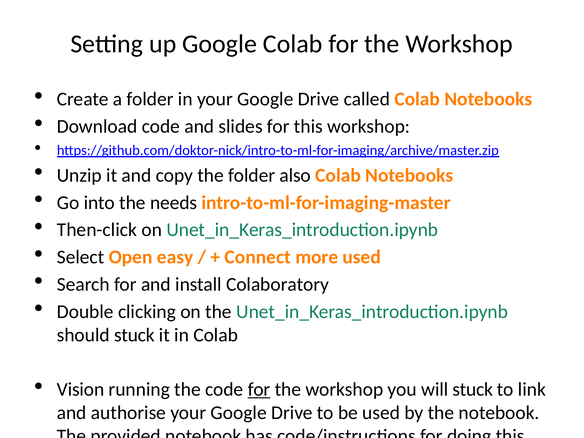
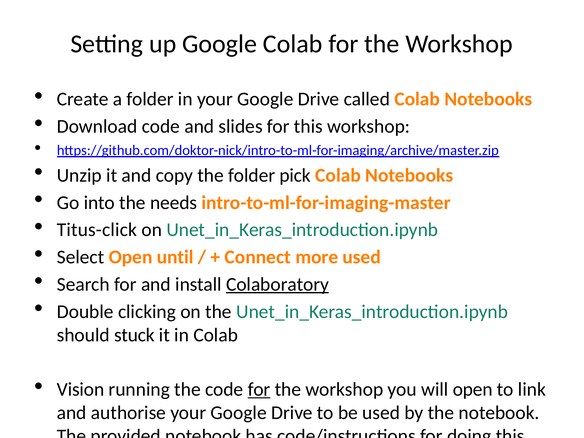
also: also -> pick (295, 175)
Then-click: Then-click -> Titus-click (97, 230)
easy: easy -> until (175, 257)
Colaboratory underline: none -> present (278, 284)
will stuck: stuck -> open (473, 389)
